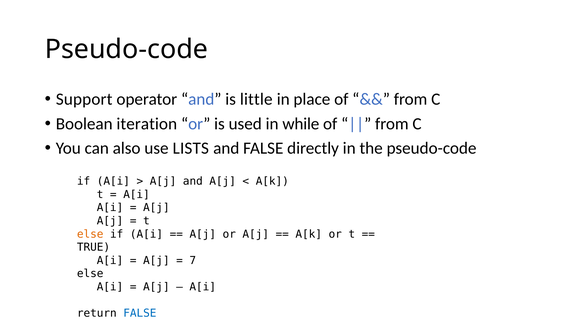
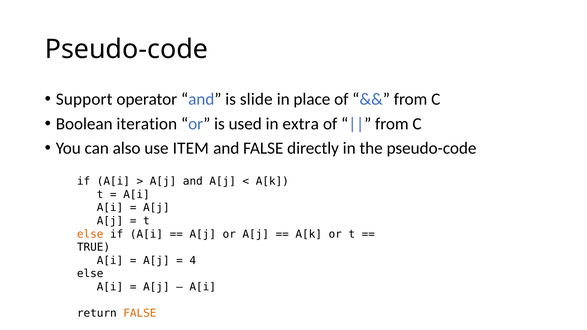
little: little -> slide (256, 99)
while: while -> extra (301, 124)
LISTS: LISTS -> ITEM (191, 148)
7: 7 -> 4 (193, 261)
FALSE colour: blue -> orange (140, 313)
